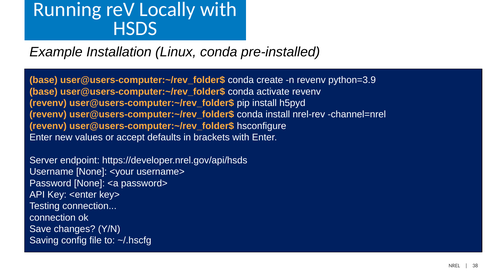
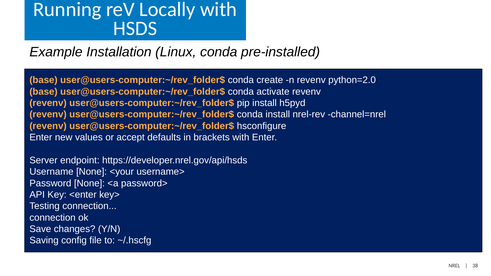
python=3.9: python=3.9 -> python=2.0 (352, 80)
